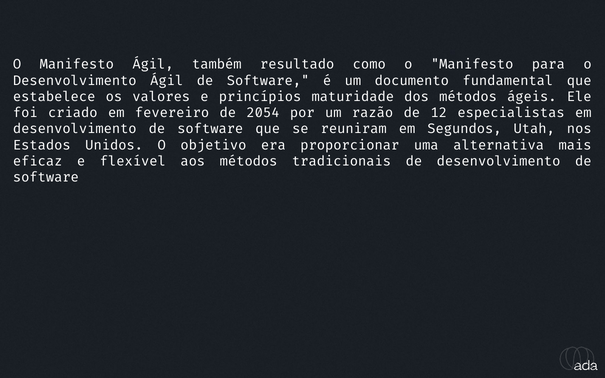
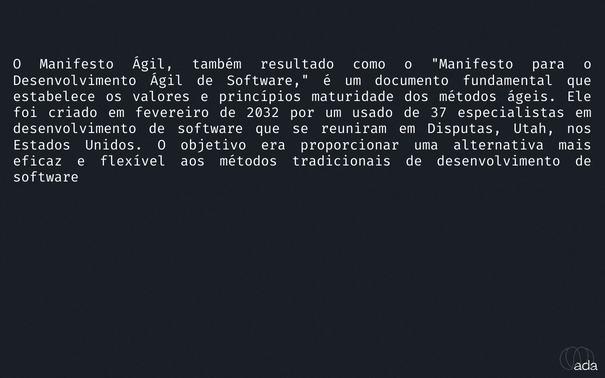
2054: 2054 -> 2032 (263, 113)
razão: razão -> usado (373, 113)
12: 12 -> 37 (439, 113)
Segundos: Segundos -> Disputas (464, 129)
